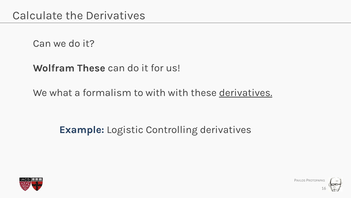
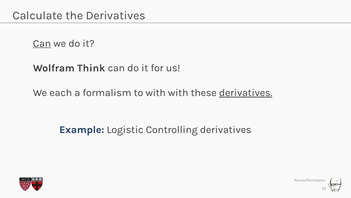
Can underline: none -> present (42, 43)
Wolfram These: These -> Think (91, 68)
what: what -> each (61, 92)
